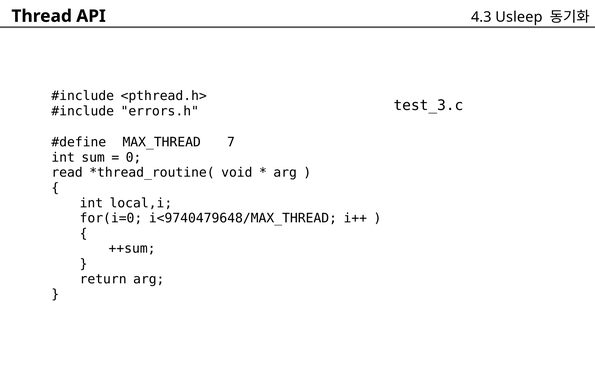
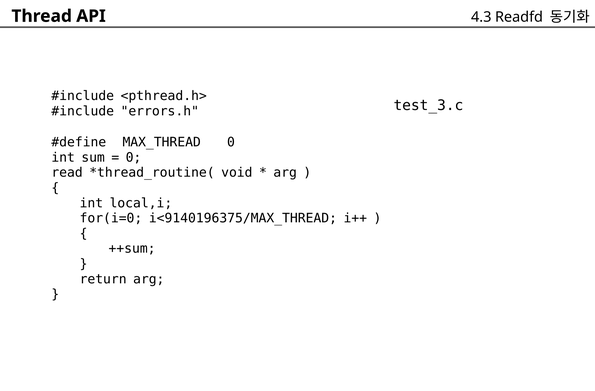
Usleep: Usleep -> Readfd (519, 17)
MAX_THREAD 7: 7 -> 0 (231, 142)
i<9740479648/MAX_THREAD: i<9740479648/MAX_THREAD -> i<9140196375/MAX_THREAD (243, 218)
